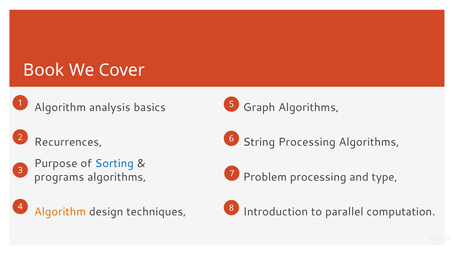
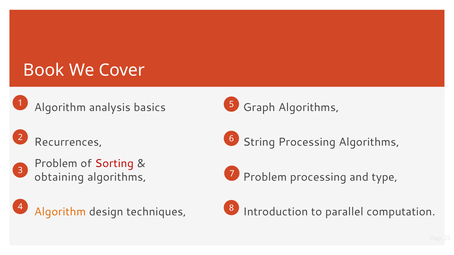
Purpose: Purpose -> Problem (56, 164)
Sorting colour: blue -> red (114, 164)
programs: programs -> obtaining (59, 177)
